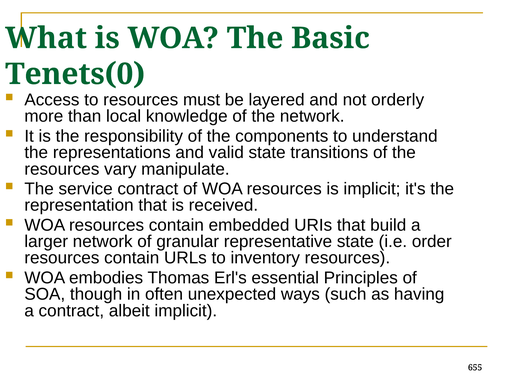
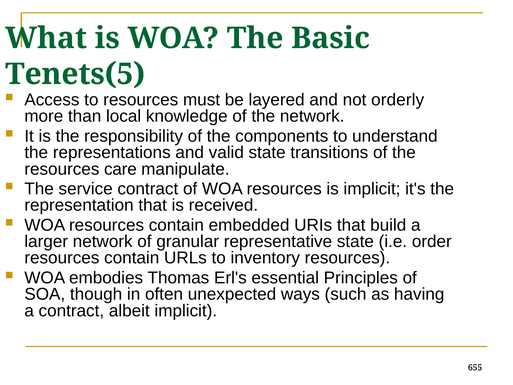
Tenets(0: Tenets(0 -> Tenets(5 (75, 74)
vary: vary -> care (120, 169)
